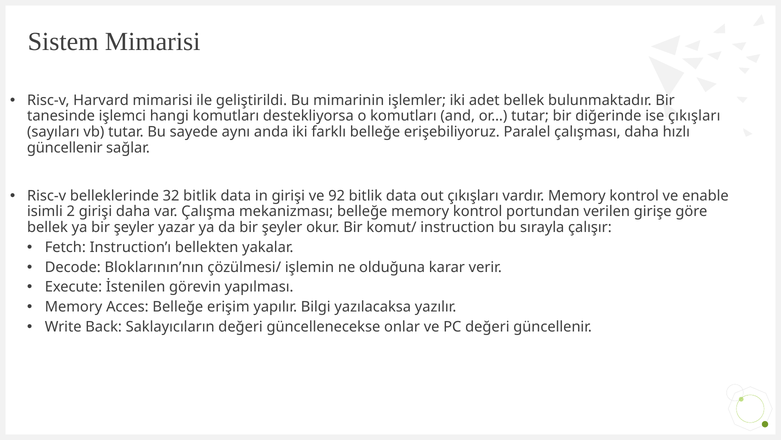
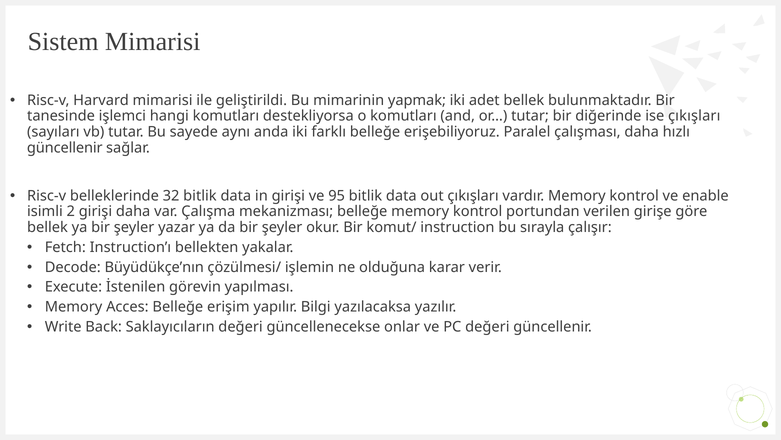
işlemler: işlemler -> yapmak (417, 100)
92: 92 -> 95 (337, 195)
Bloklarının’nın: Bloklarının’nın -> Büyüdükçe’nın (154, 267)
